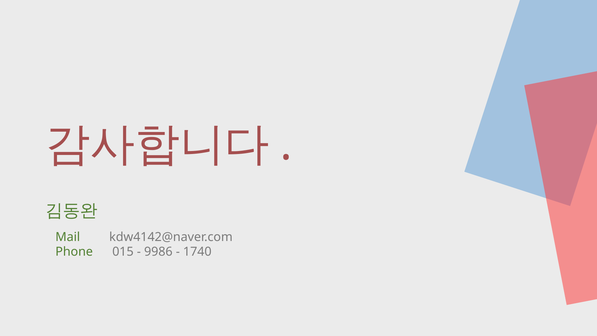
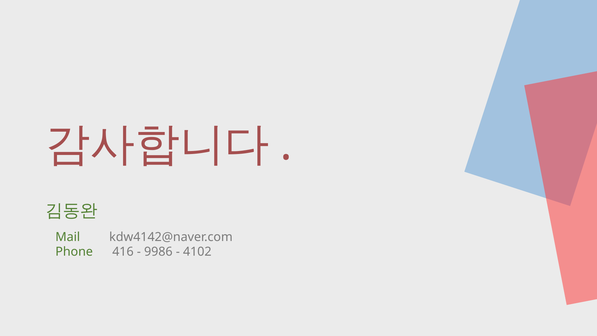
015: 015 -> 416 (123, 252)
1740: 1740 -> 4102 (197, 252)
